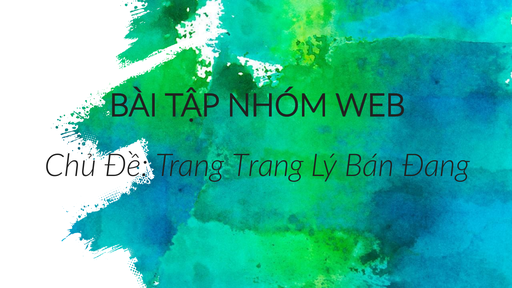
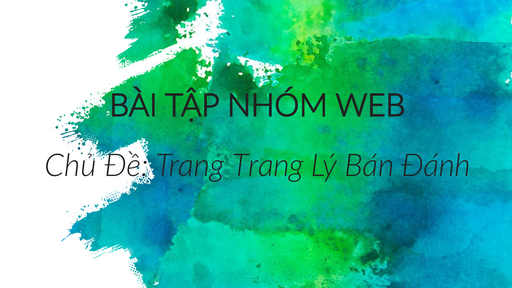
Đang: Đang -> Đánh (436, 166)
